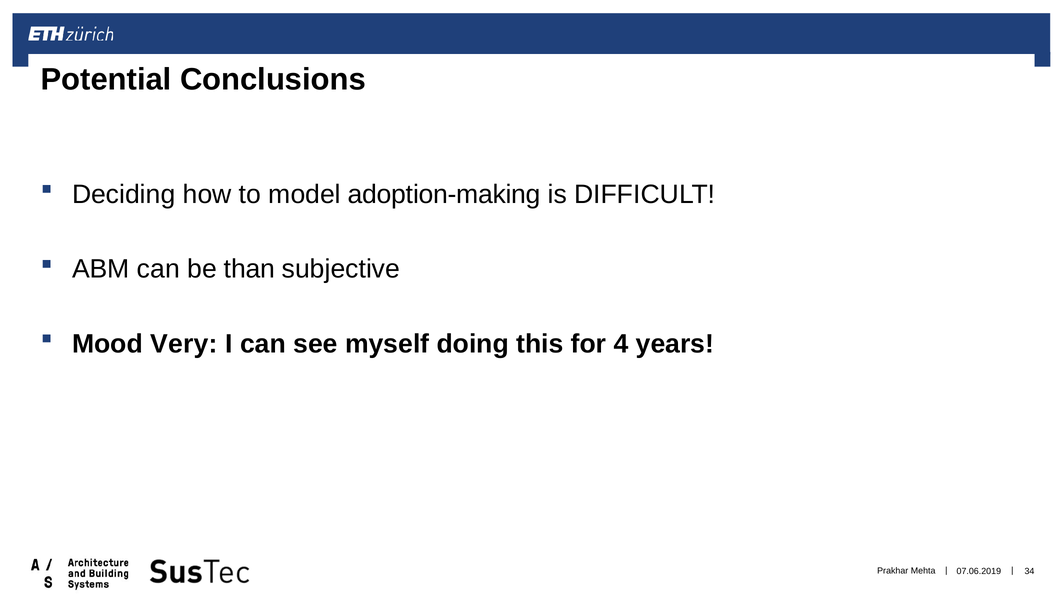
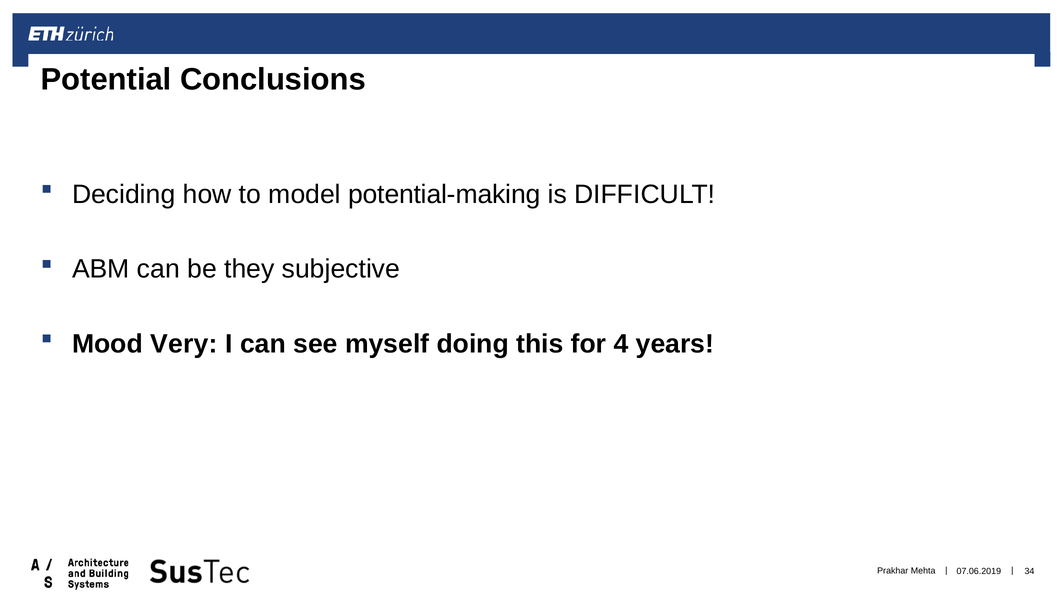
adoption-making: adoption-making -> potential-making (444, 194)
than: than -> they (249, 269)
